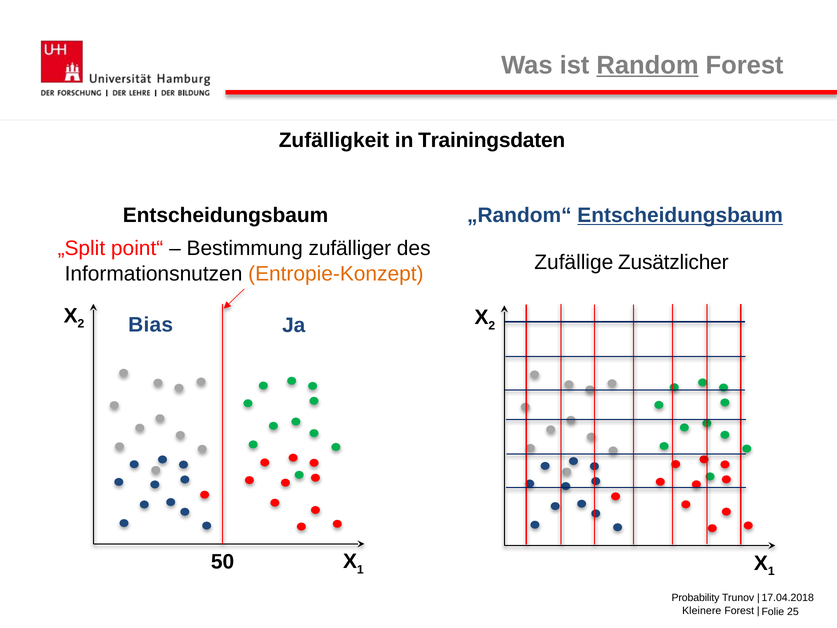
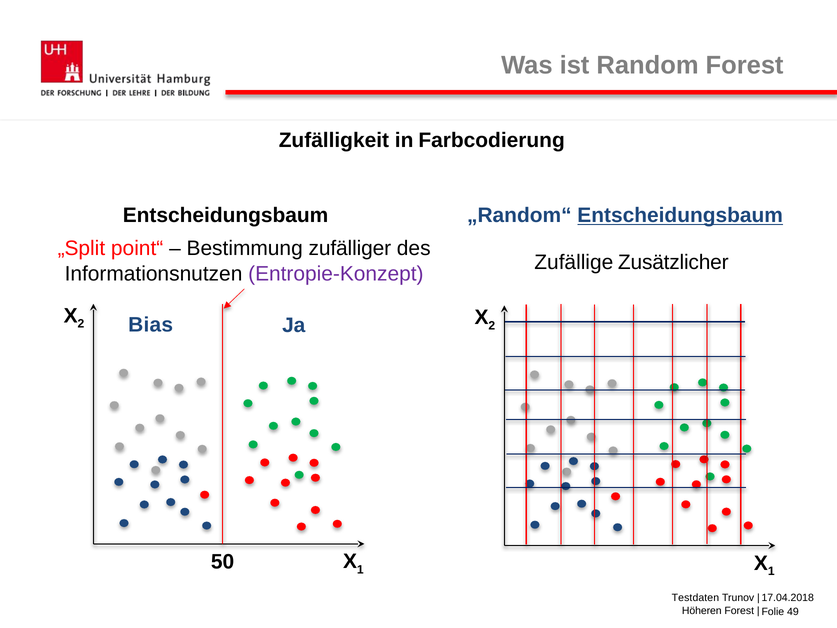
Random underline: present -> none (648, 65)
Trainingsdaten: Trainingsdaten -> Farbcodierung (492, 141)
Entropie-Konzept colour: orange -> purple (336, 274)
Probability: Probability -> Testdaten (695, 597)
Kleinere: Kleinere -> Höheren (702, 611)
25: 25 -> 49 (793, 612)
